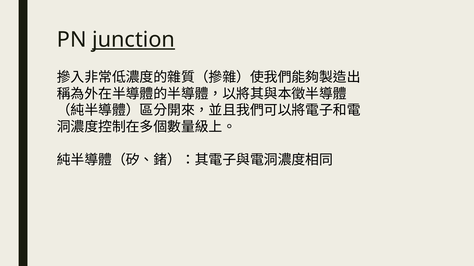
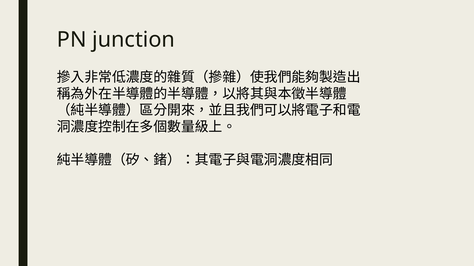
junction underline: present -> none (134, 40)
